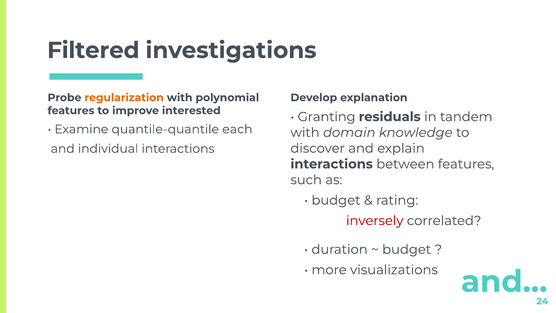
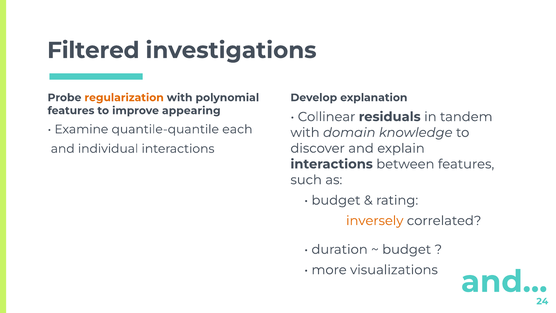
interested: interested -> appearing (191, 111)
Granting: Granting -> Collinear (327, 117)
inversely colour: red -> orange (375, 221)
